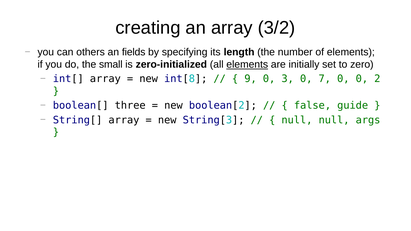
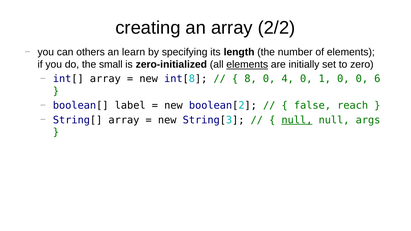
3/2: 3/2 -> 2/2 (276, 28)
fields: fields -> learn (134, 52)
9: 9 -> 8 (251, 79)
3: 3 -> 4 (288, 79)
7: 7 -> 1 (325, 79)
2: 2 -> 6 (377, 79)
three: three -> label (130, 106)
guide: guide -> reach (353, 106)
null underline: none -> present (297, 120)
